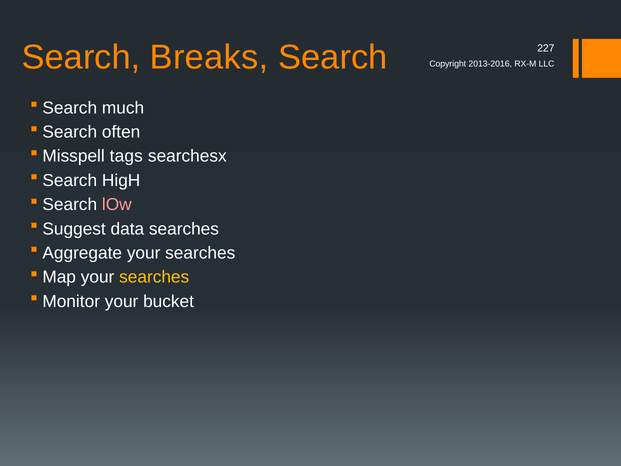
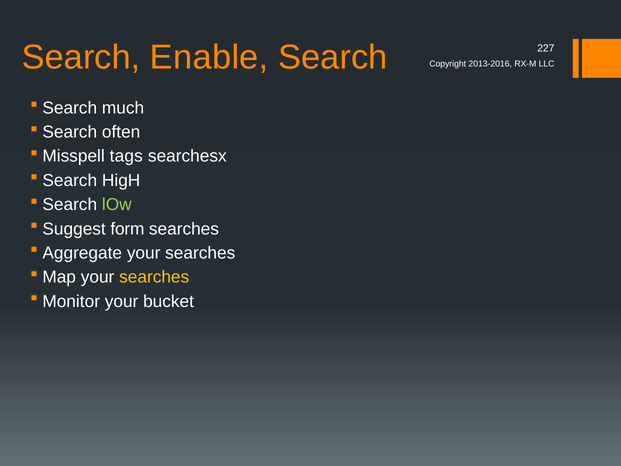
Breaks: Breaks -> Enable (209, 57)
lOw colour: pink -> light green (117, 205)
data: data -> form (127, 229)
